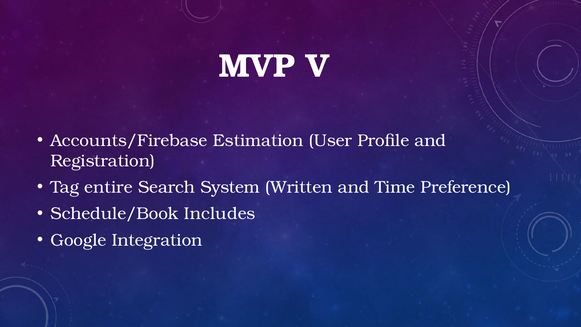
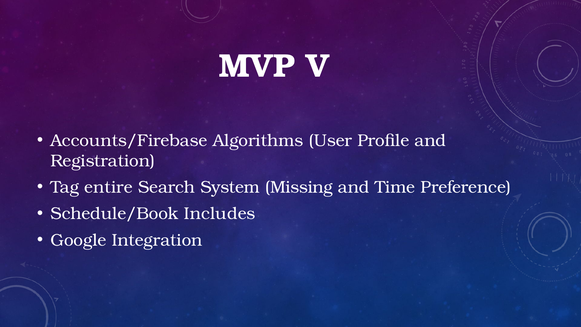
Estimation: Estimation -> Algorithms (258, 140)
Written: Written -> Missing (299, 187)
